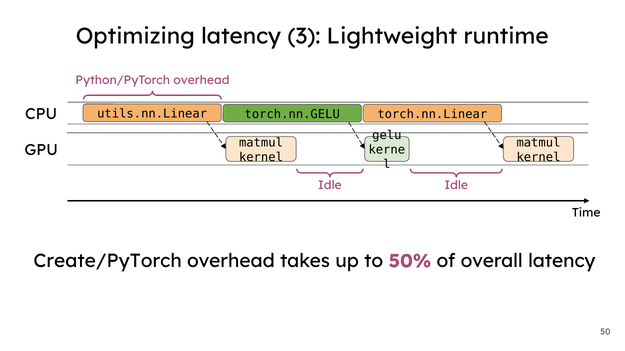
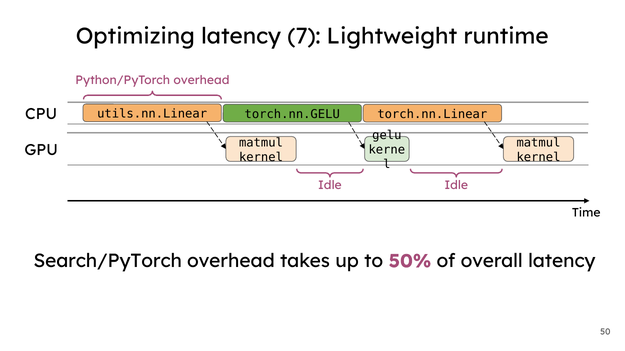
3: 3 -> 7 (304, 36)
Create/PyTorch: Create/PyTorch -> Search/PyTorch (108, 262)
